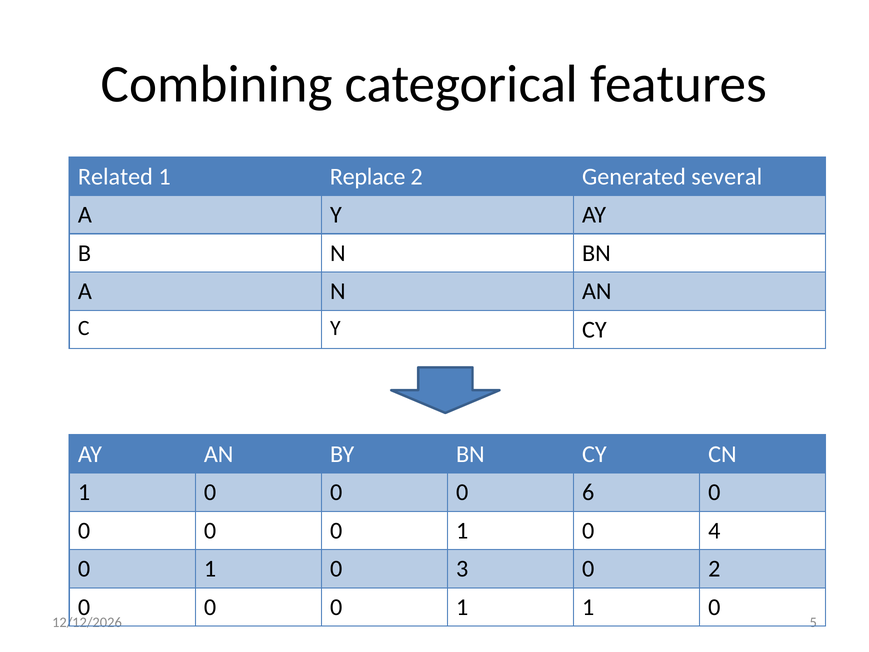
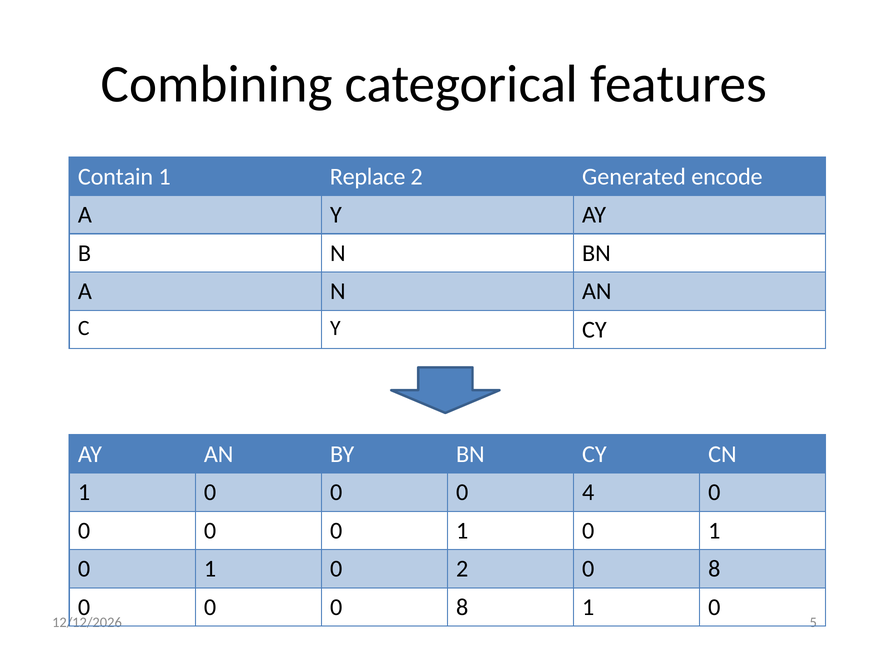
Related: Related -> Contain (116, 177)
several: several -> encode (727, 177)
6: 6 -> 4 (588, 492)
4: 4 -> 1 (714, 530)
0 3: 3 -> 2 (462, 569)
2: 2 -> 8 (714, 569)
1: 1 -> 8 (462, 607)
